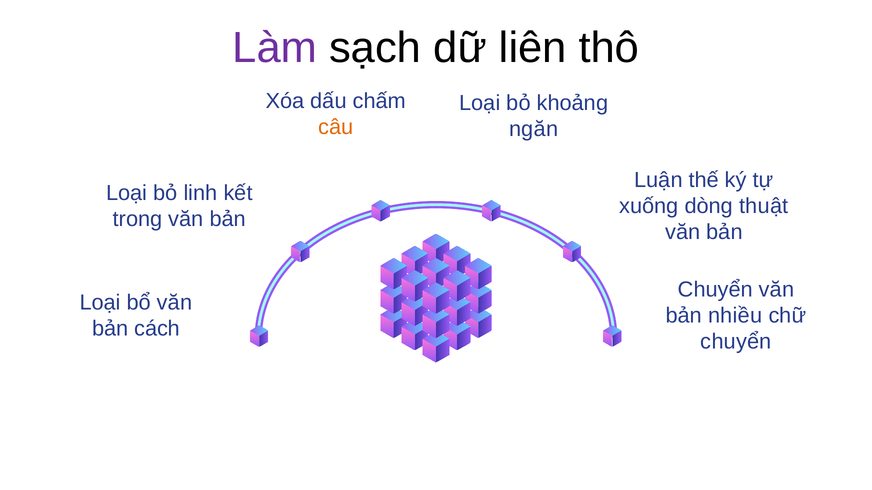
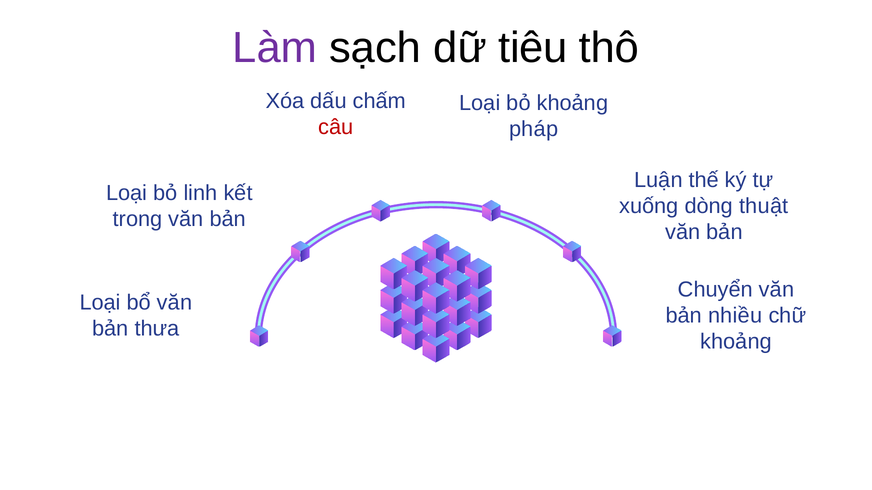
liên: liên -> tiêu (533, 48)
câu colour: orange -> red (336, 127)
ngăn: ngăn -> pháp (534, 129)
cách: cách -> thưa (157, 329)
chuyển: chuyển -> khoảng (736, 342)
